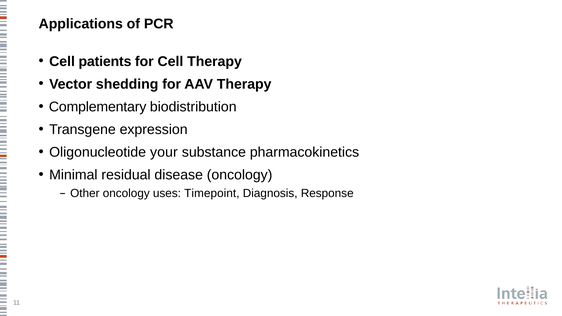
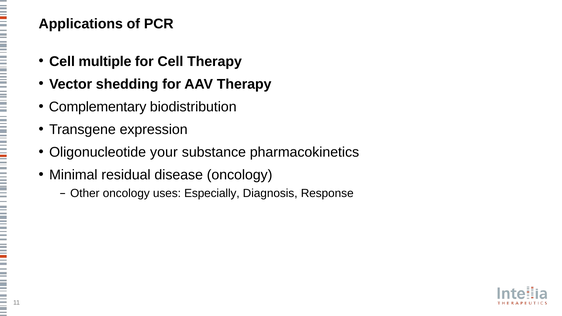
patients: patients -> multiple (105, 61)
Timepoint: Timepoint -> Especially (212, 193)
